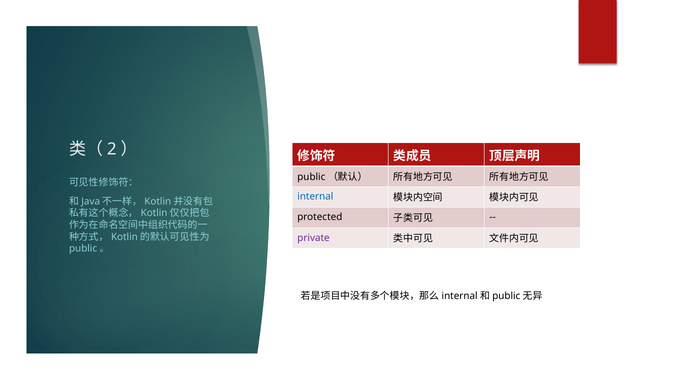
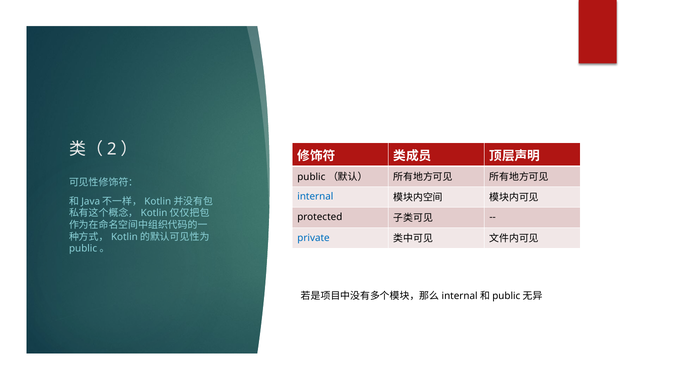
private colour: purple -> blue (314, 238)
